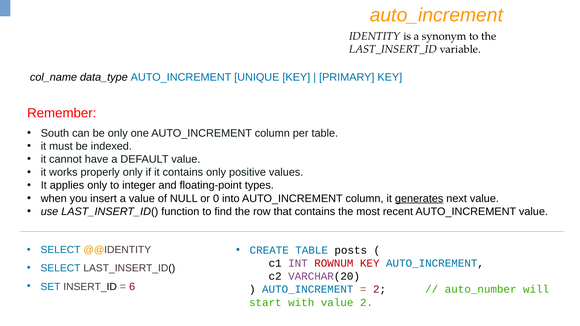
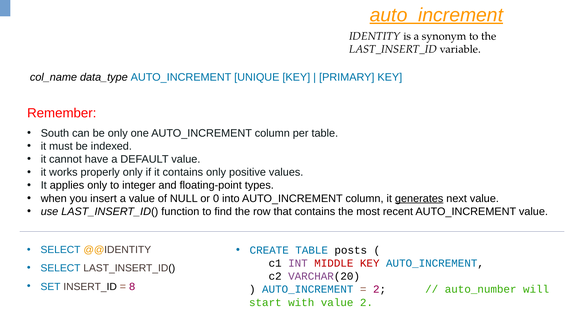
auto_increment underline: none -> present (436, 15)
ROWNUM: ROWNUM -> MIDDLE (334, 264)
6: 6 -> 8 (132, 287)
